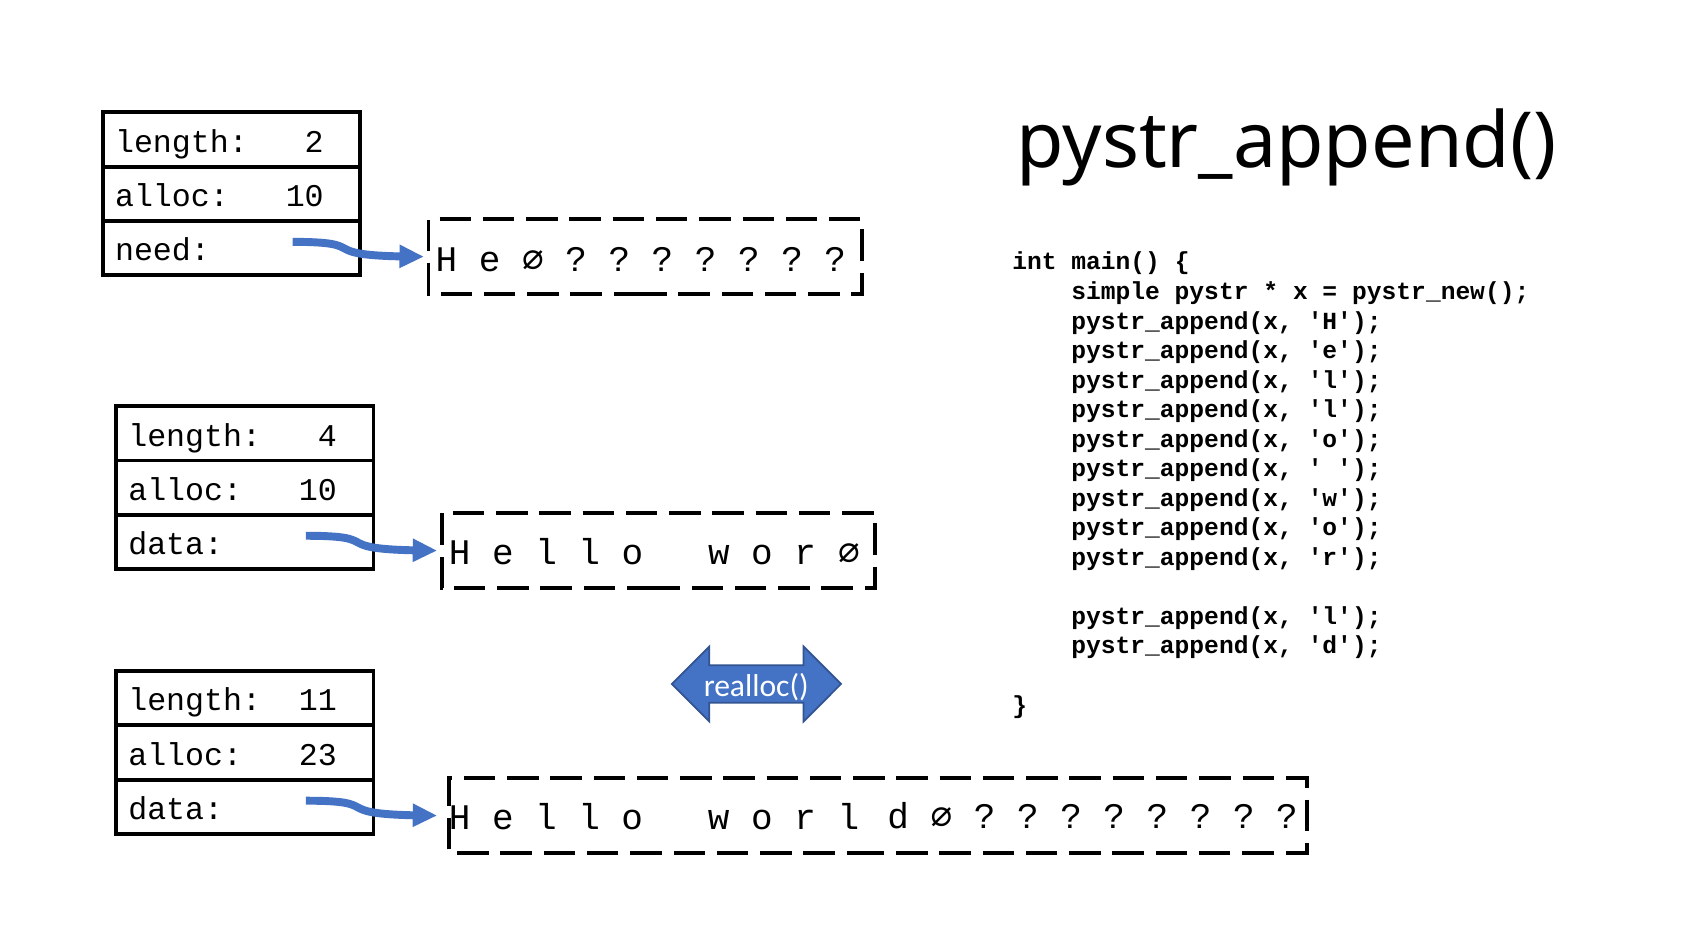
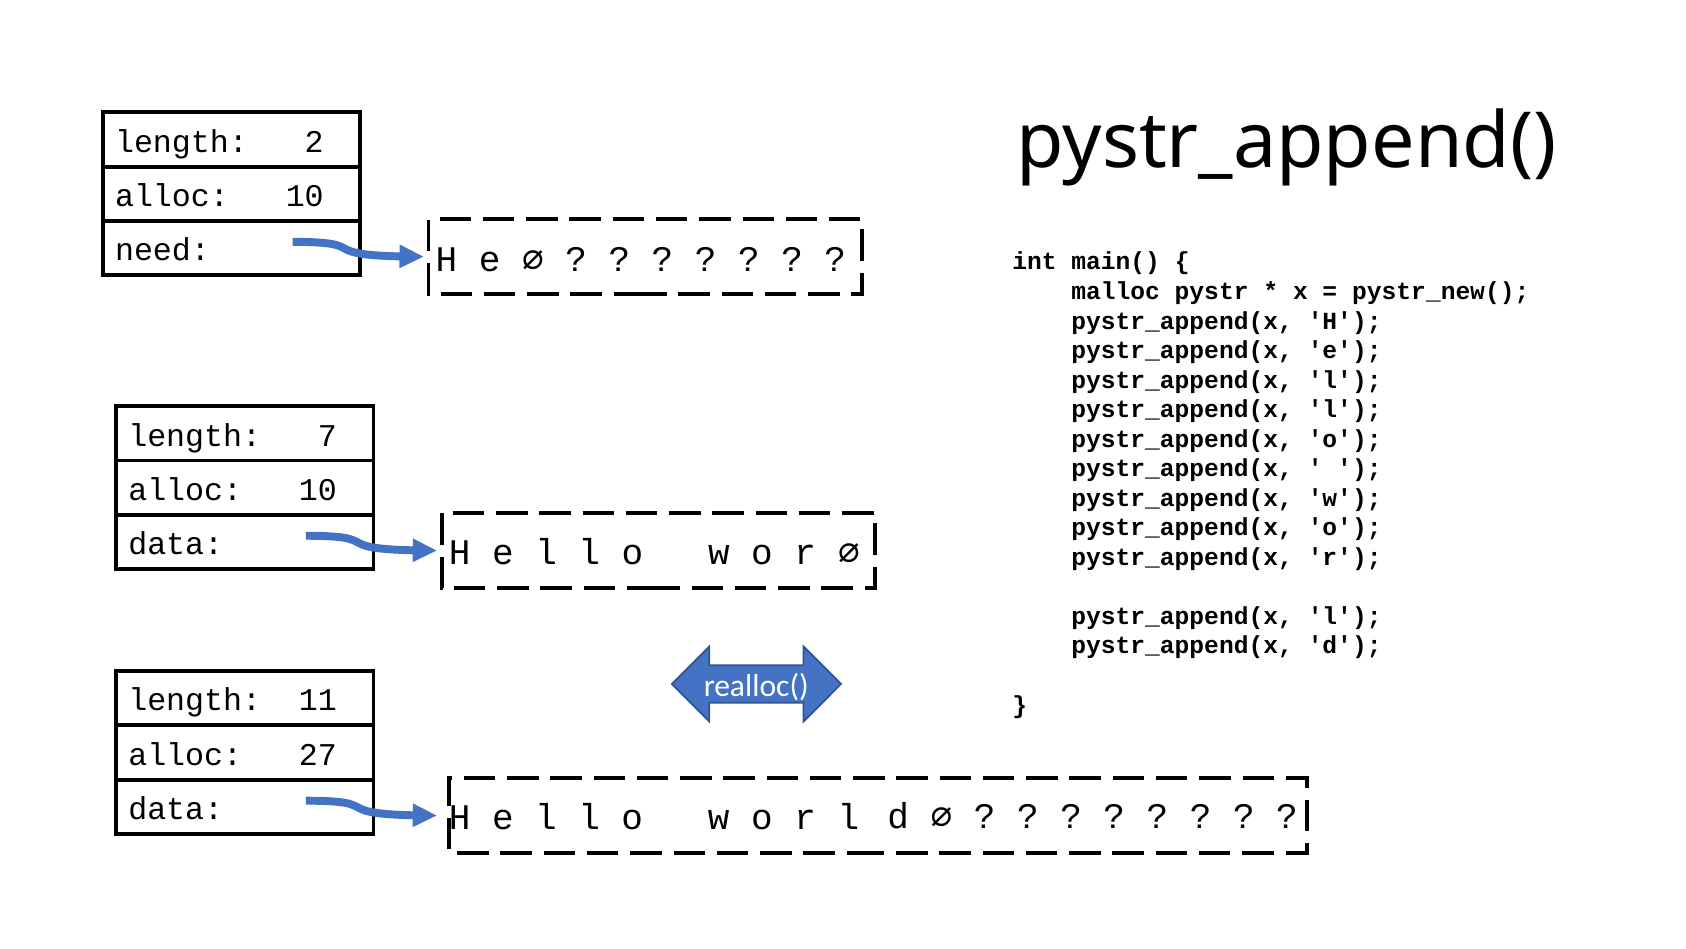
simple: simple -> malloc (1116, 291)
4: 4 -> 7 (327, 435)
23: 23 -> 27 (318, 754)
